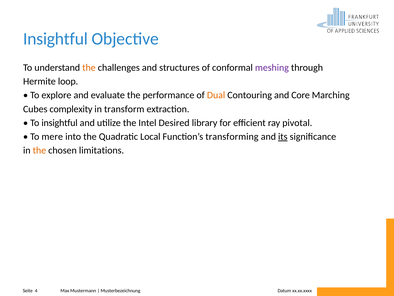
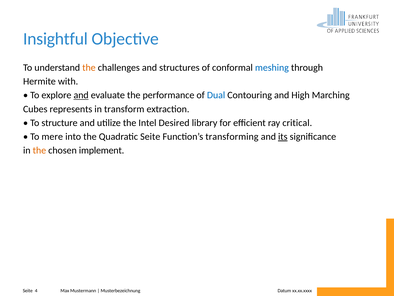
meshing colour: purple -> blue (272, 67)
loop: loop -> with (68, 81)
and underline: none -> present (81, 95)
Dual colour: orange -> blue (216, 95)
Core: Core -> High (301, 95)
complexity: complexity -> represents (71, 109)
To insightful: insightful -> structure (60, 123)
pivotal: pivotal -> critical (297, 123)
Quadratic Local: Local -> Seite (150, 136)
limitations: limitations -> implement (102, 150)
